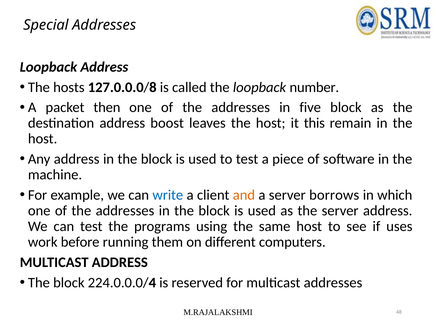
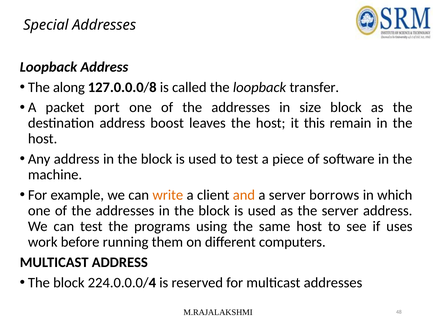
hosts: hosts -> along (69, 87)
number: number -> transfer (314, 87)
then: then -> port (107, 107)
five: five -> size (310, 107)
write colour: blue -> orange (168, 195)
